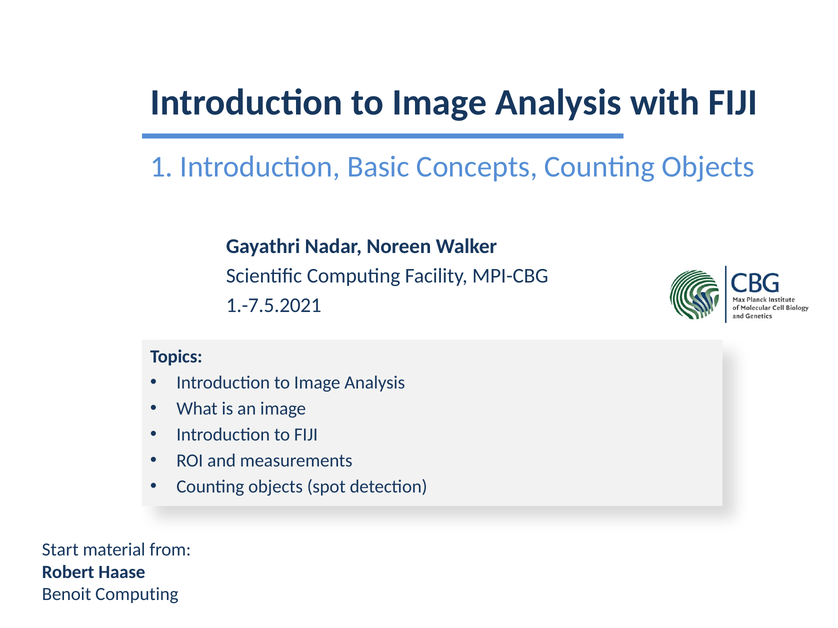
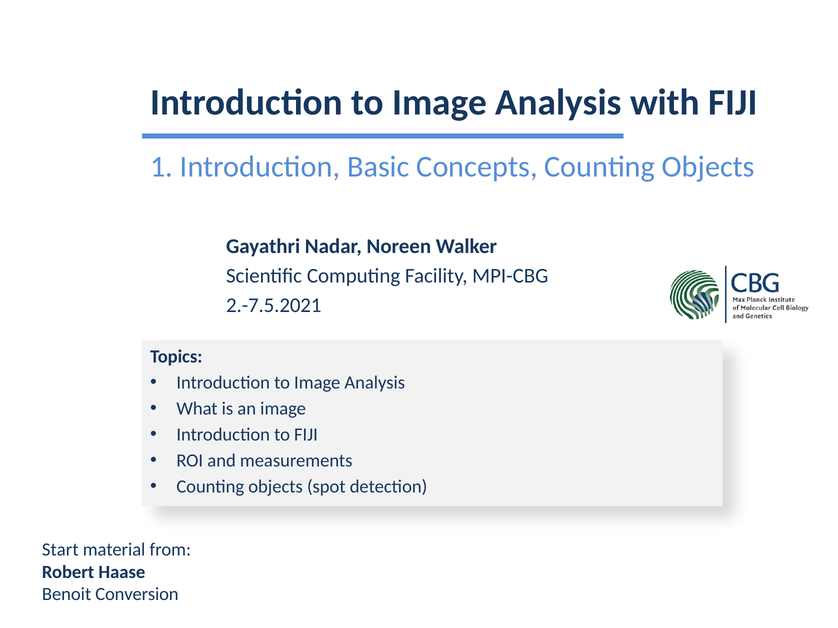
1.-7.5.2021: 1.-7.5.2021 -> 2.-7.5.2021 (274, 305)
Benoit Computing: Computing -> Conversion (137, 595)
